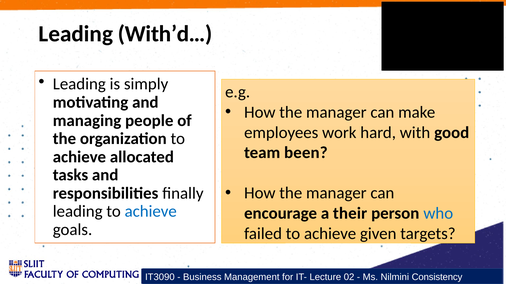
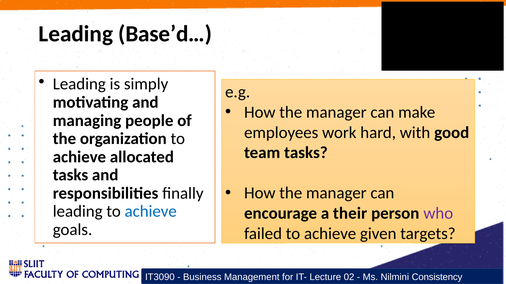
With’d…: With’d… -> Base’d… (165, 34)
team been: been -> tasks (306, 153)
who colour: blue -> purple (438, 214)
